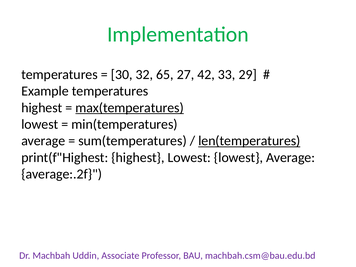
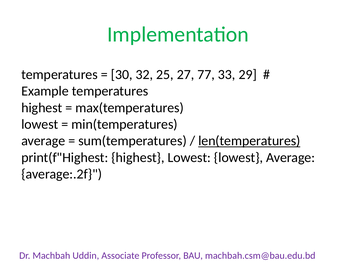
65: 65 -> 25 (165, 74)
42: 42 -> 77 (206, 74)
max(temperatures underline: present -> none (130, 108)
